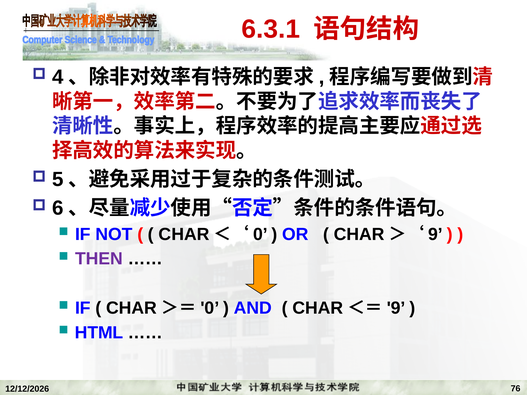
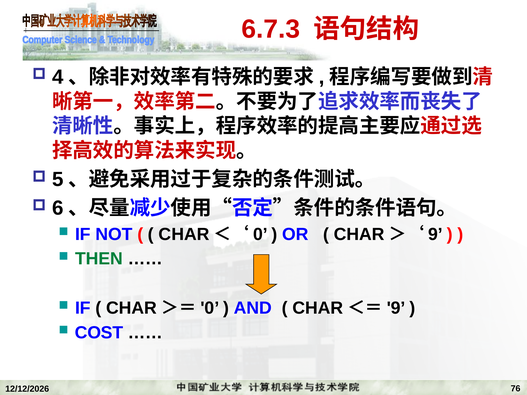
6.3.1: 6.3.1 -> 6.7.3 (271, 29)
THEN colour: purple -> green (99, 259)
HTML: HTML -> COST (99, 333)
